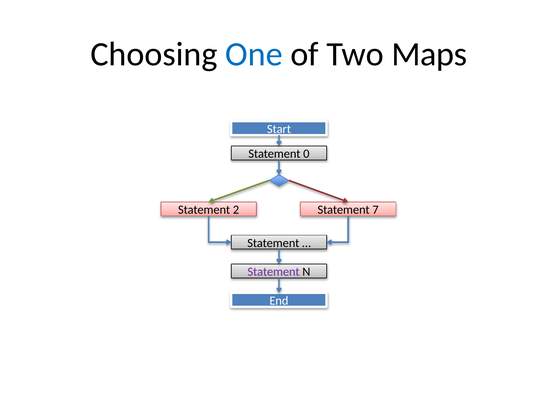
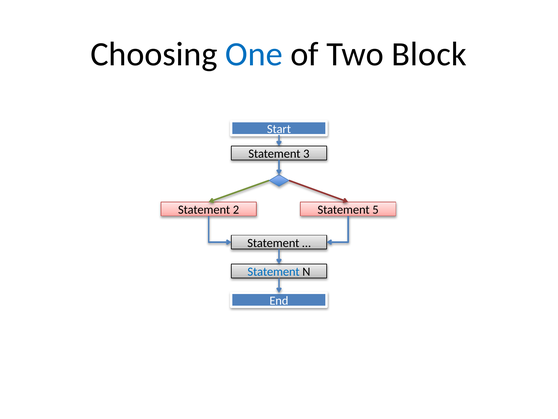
Maps: Maps -> Block (429, 54)
0: 0 -> 3 (306, 154)
7: 7 -> 5 (376, 210)
Statement colour: purple -> blue (274, 271)
